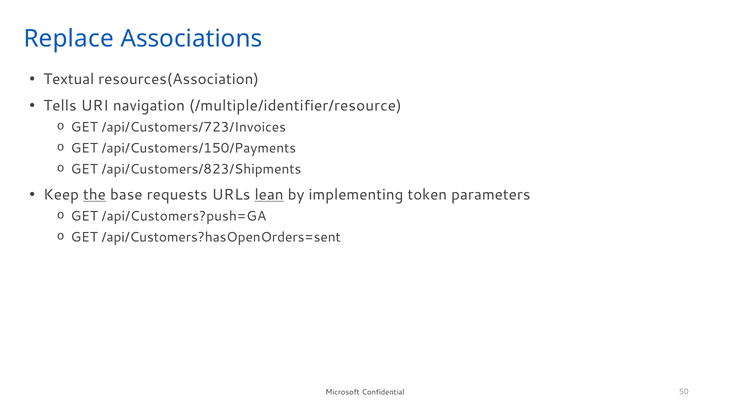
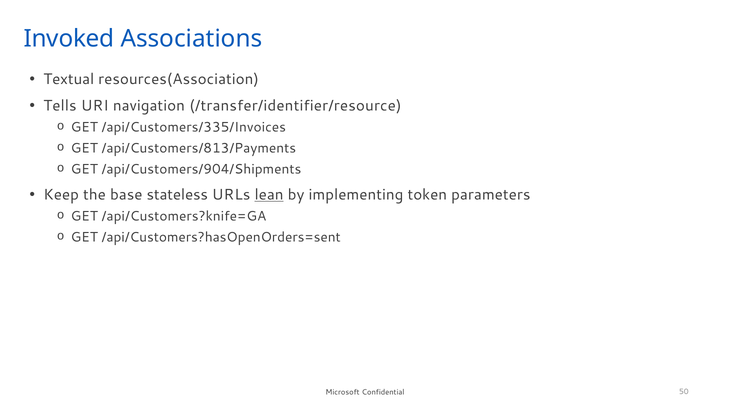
Replace: Replace -> Invoked (69, 38)
/multiple/identifier/resource: /multiple/identifier/resource -> /transfer/identifier/resource (295, 106)
/api/Customers/723/Invoices: /api/Customers/723/Invoices -> /api/Customers/335/Invoices (194, 127)
/api/Customers/150/Payments: /api/Customers/150/Payments -> /api/Customers/813/Payments (199, 148)
/api/Customers/823/Shipments: /api/Customers/823/Shipments -> /api/Customers/904/Shipments (201, 169)
the underline: present -> none (94, 195)
requests: requests -> stateless (177, 195)
/api/Customers?push=GA: /api/Customers?push=GA -> /api/Customers?knife=GA (184, 216)
